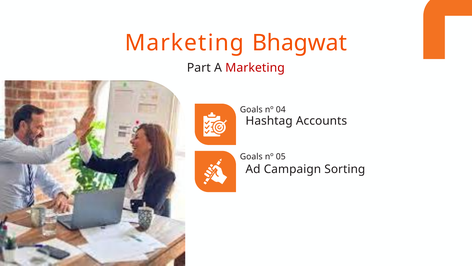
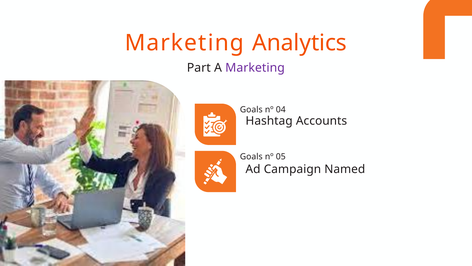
Bhagwat: Bhagwat -> Analytics (300, 43)
Marketing colour: red -> purple (255, 68)
Sorting: Sorting -> Named (345, 169)
